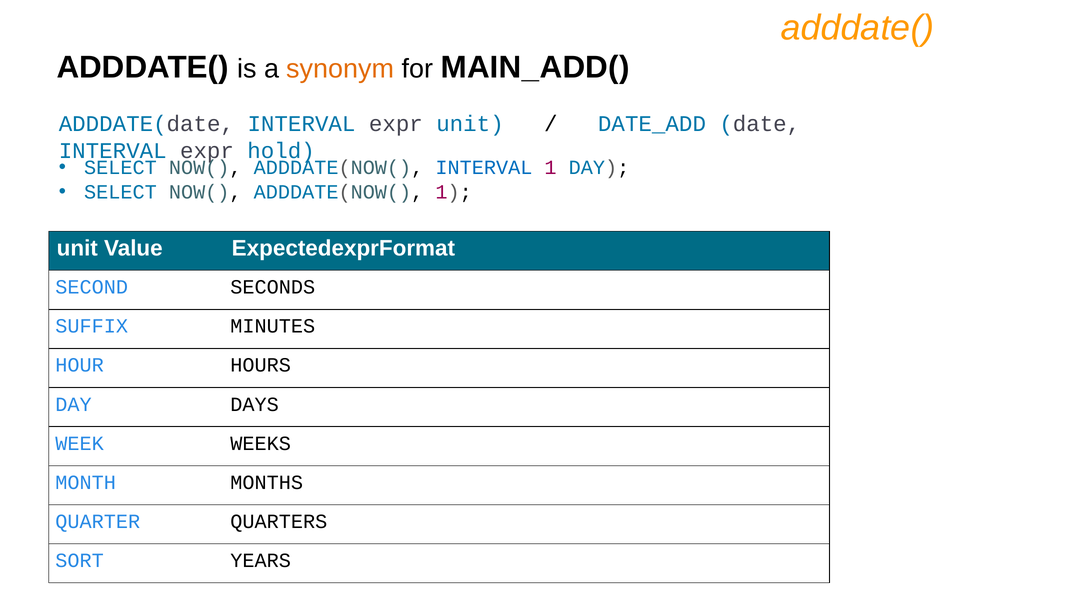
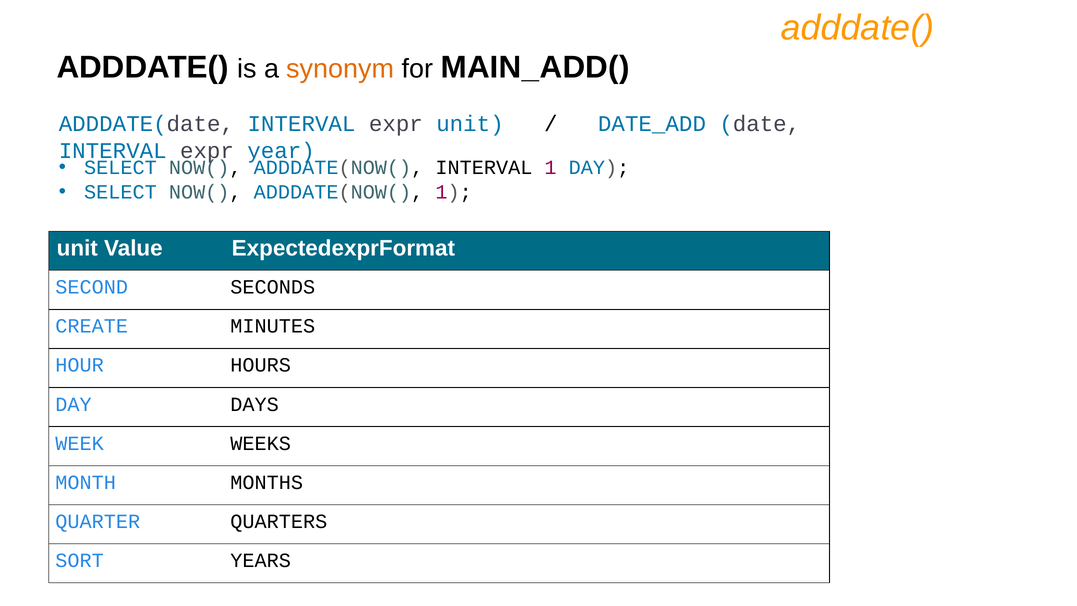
hold: hold -> year (281, 151)
INTERVAL colour: blue -> black (484, 168)
SUFFIX: SUFFIX -> CREATE (92, 326)
